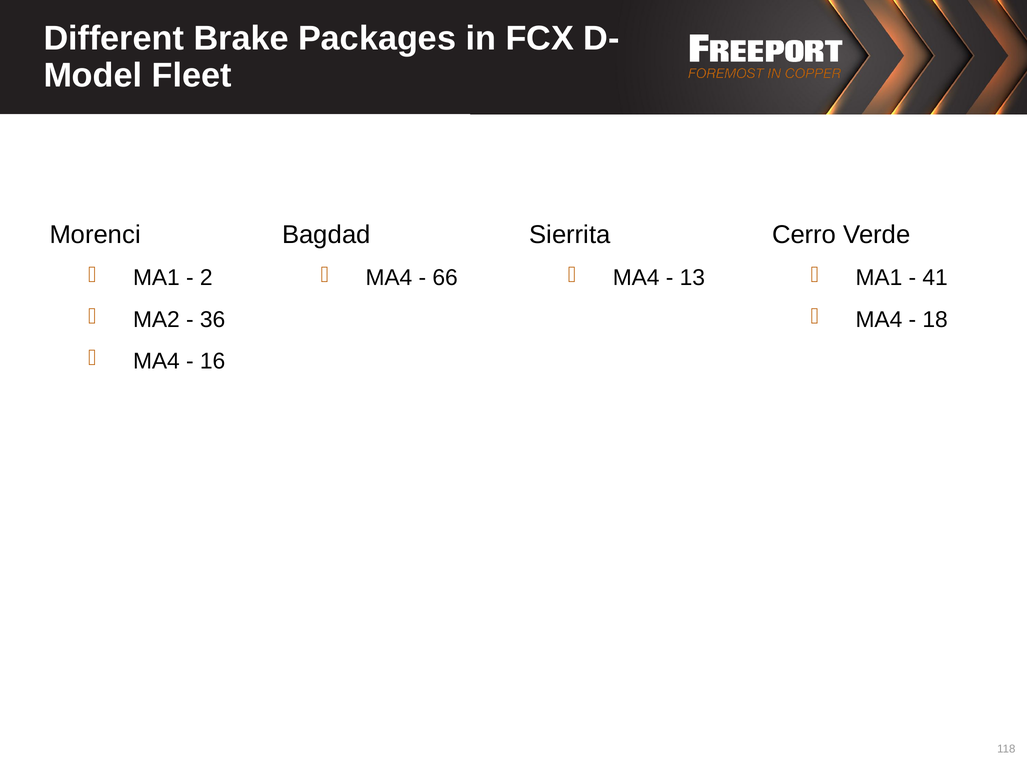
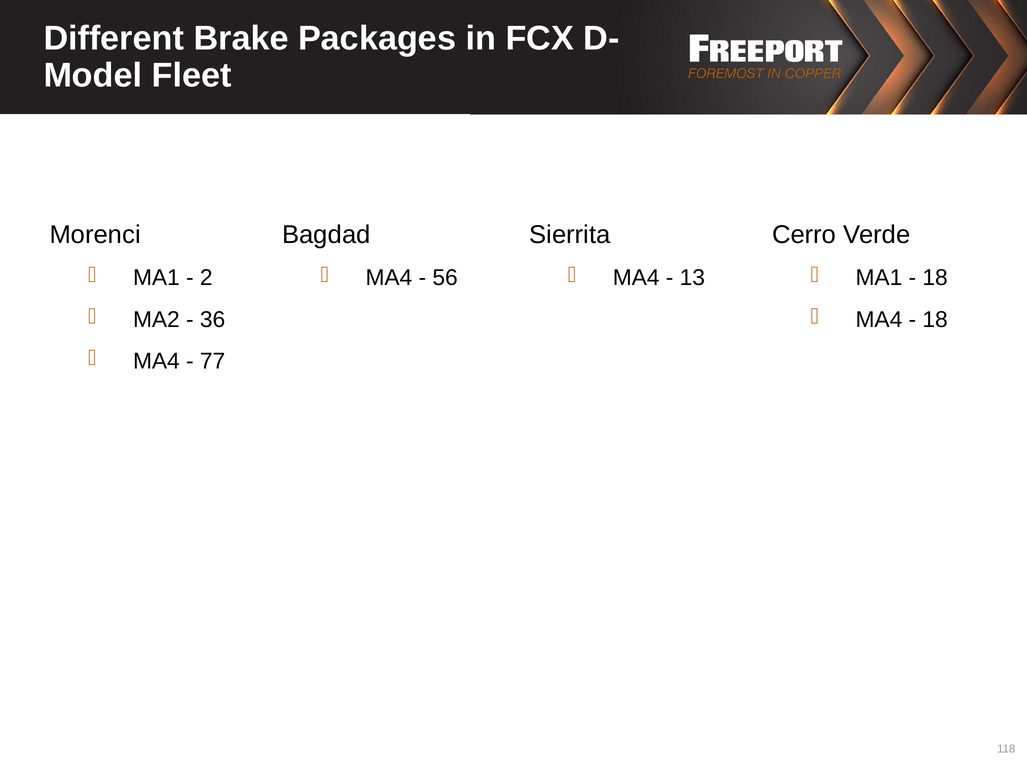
66: 66 -> 56 (445, 278)
41: 41 -> 18 (935, 278)
16: 16 -> 77 (213, 361)
